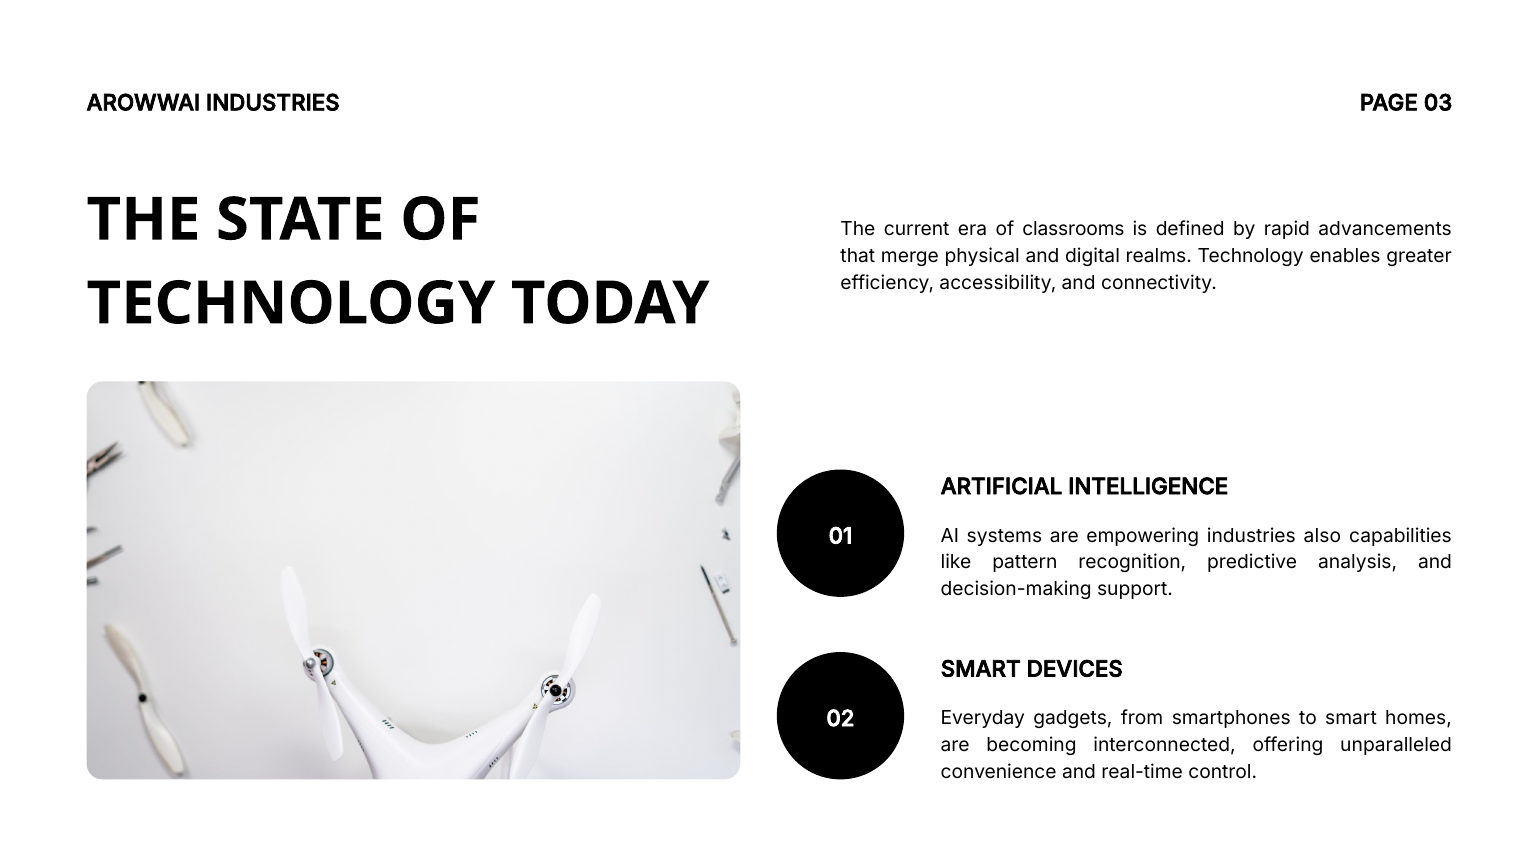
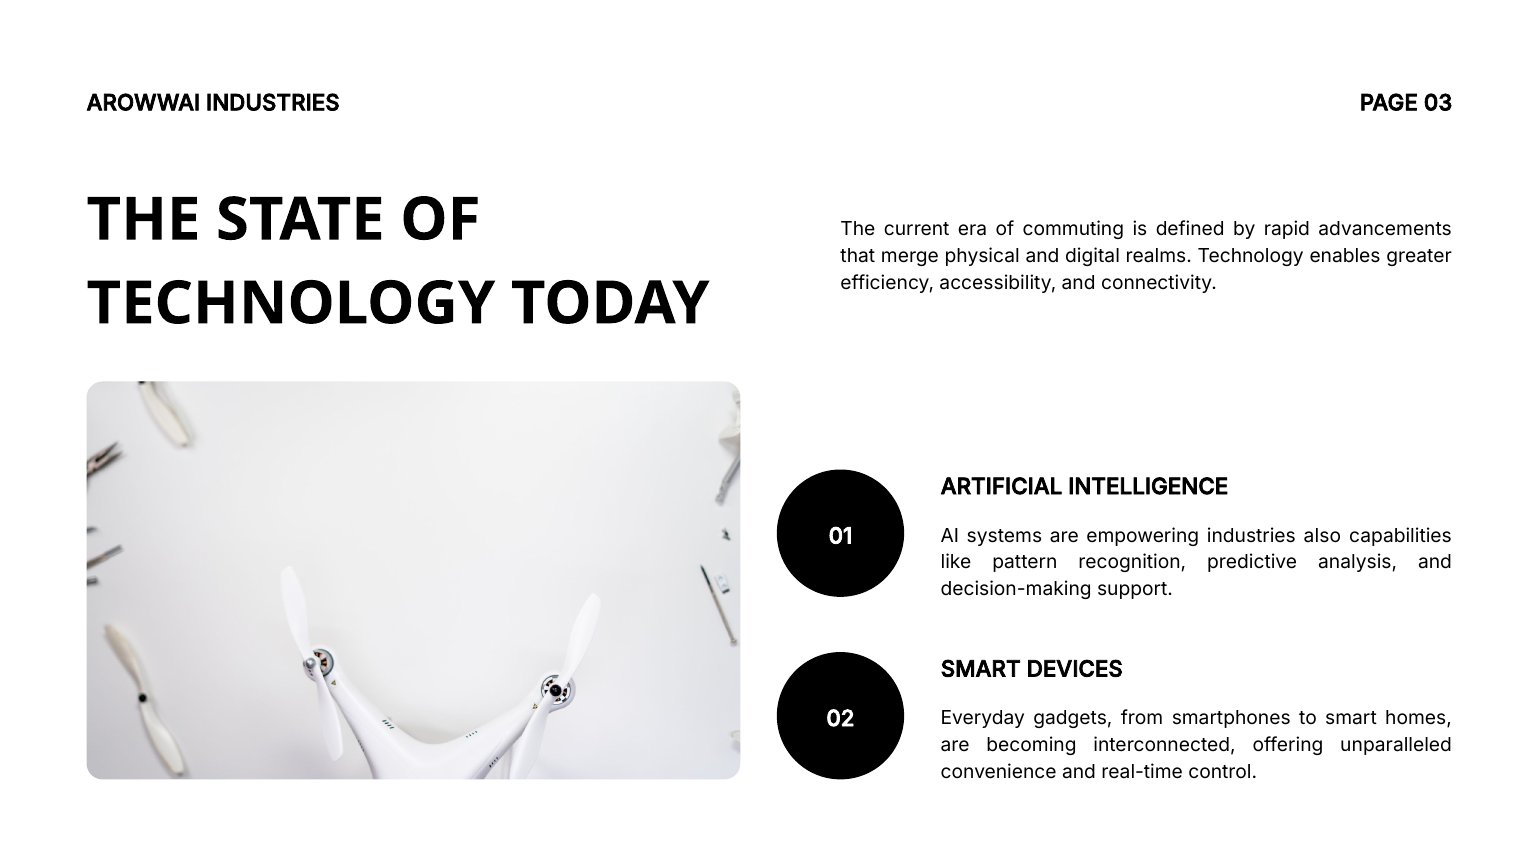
classrooms: classrooms -> commuting (1073, 229)
